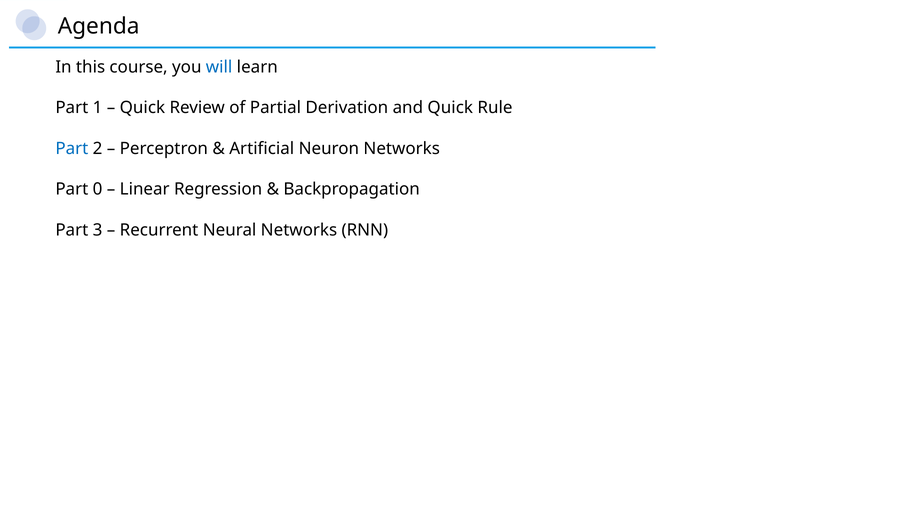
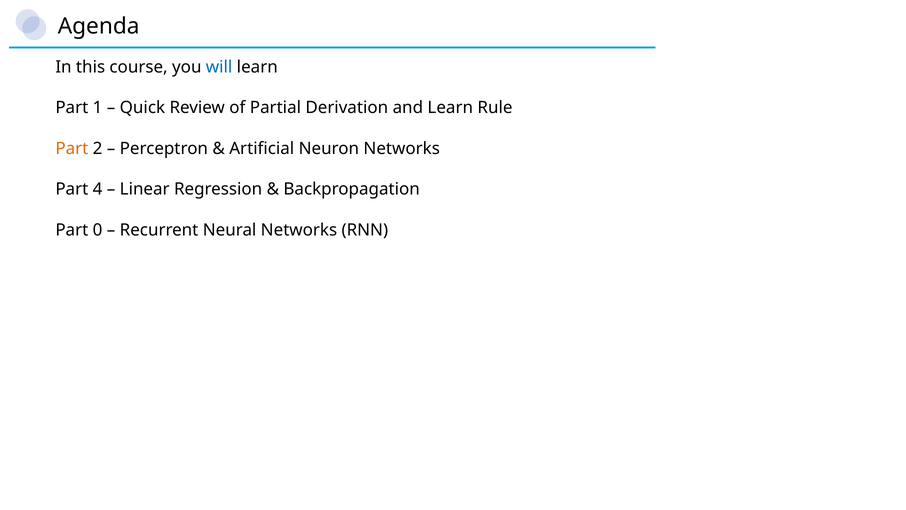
and Quick: Quick -> Learn (450, 108)
Part colour: blue -> orange (72, 148)
0: 0 -> 4 (98, 189)
3: 3 -> 0 (98, 230)
